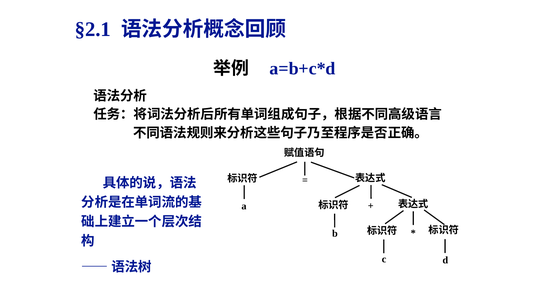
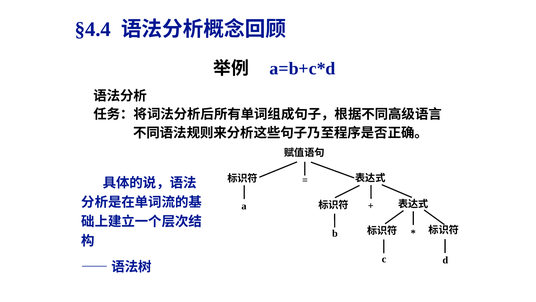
§2.1: §2.1 -> §4.4 (93, 29)
